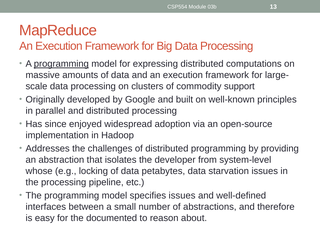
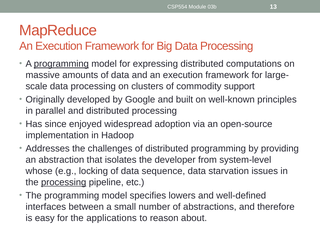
petabytes: petabytes -> sequence (163, 171)
processing underline: none -> present (64, 182)
specifies issues: issues -> lowers (182, 196)
documented: documented -> applications (112, 218)
